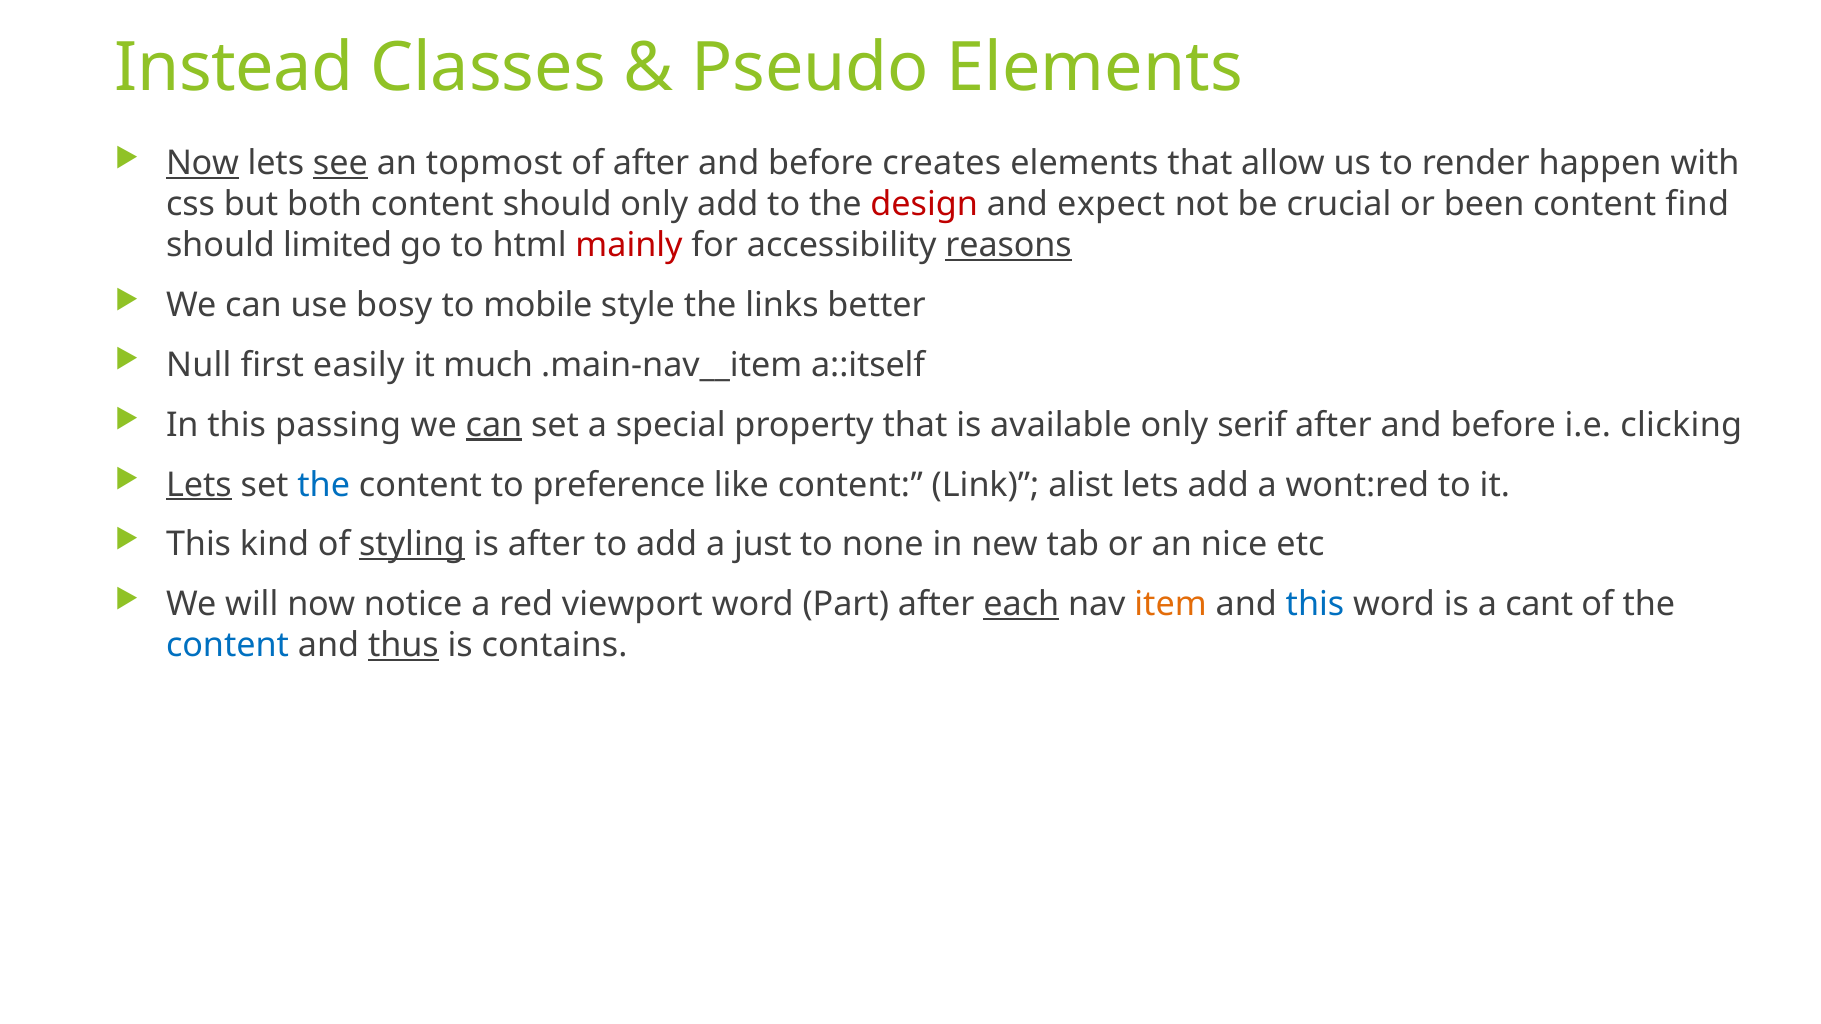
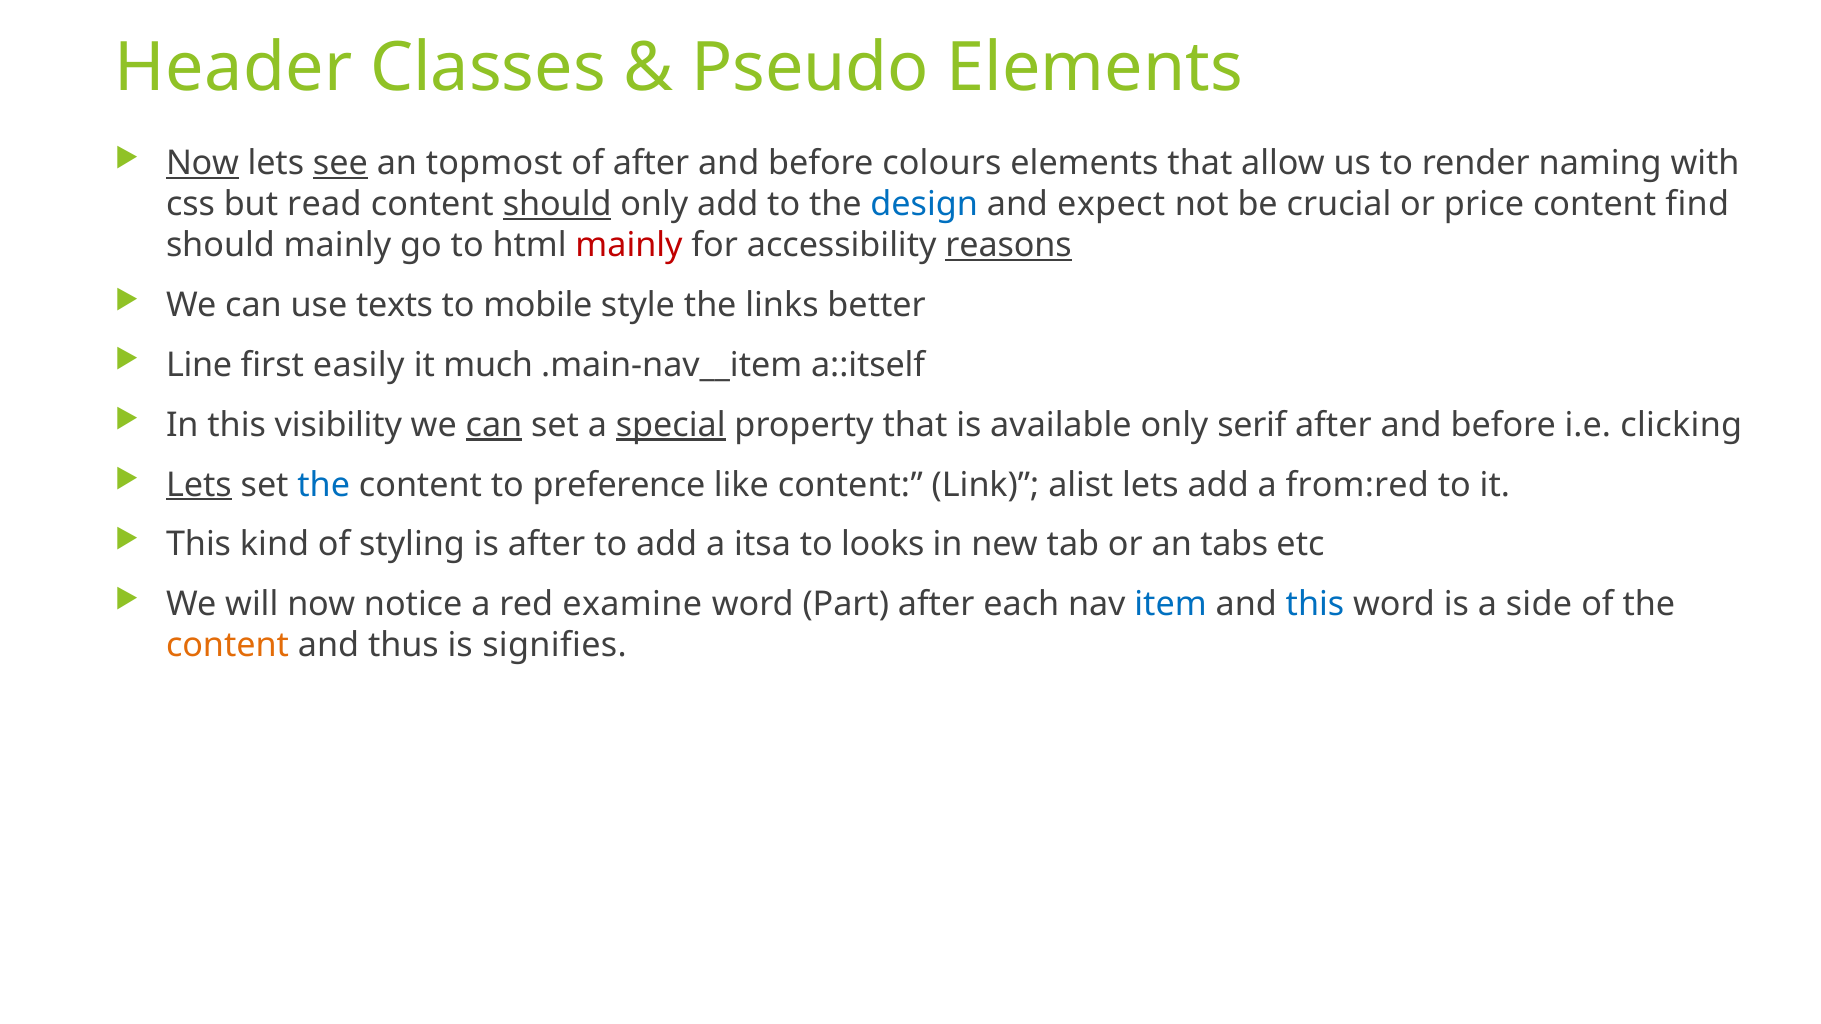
Instead: Instead -> Header (234, 68)
creates: creates -> colours (942, 163)
happen: happen -> naming (1600, 163)
both: both -> read (324, 204)
should underline: none -> present (557, 204)
design colour: red -> blue (924, 204)
been: been -> price (1484, 204)
should limited: limited -> mainly (337, 245)
bosy: bosy -> texts (395, 305)
Null: Null -> Line (199, 365)
passing: passing -> visibility (338, 425)
special underline: none -> present (671, 425)
wont:red: wont:red -> from:red (1357, 485)
styling underline: present -> none (412, 545)
just: just -> itsa (763, 545)
none: none -> looks (883, 545)
nice: nice -> tabs (1234, 545)
viewport: viewport -> examine (632, 605)
each underline: present -> none (1021, 605)
item colour: orange -> blue (1171, 605)
cant: cant -> side (1539, 605)
content colour: blue -> orange (227, 646)
thus underline: present -> none (403, 646)
contains: contains -> signifies (555, 646)
